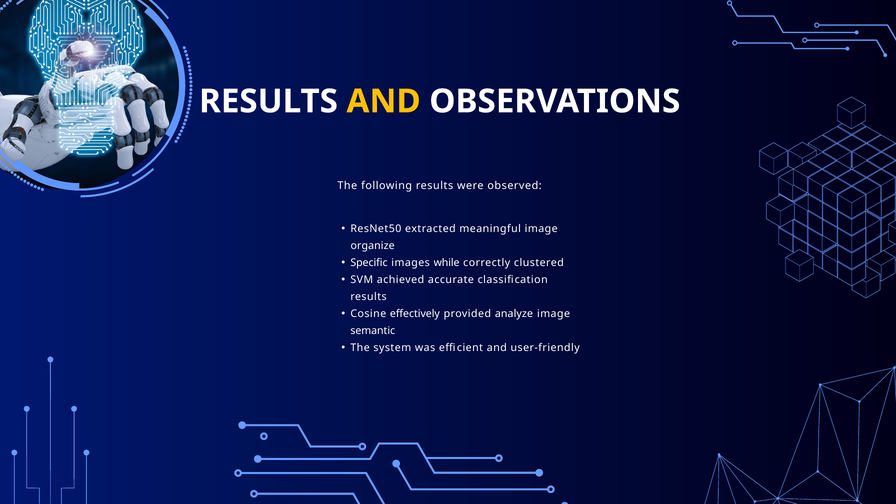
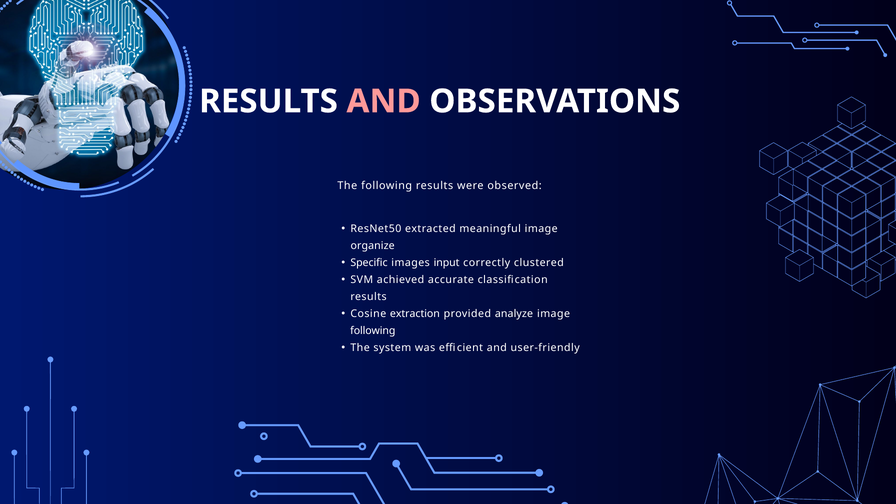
AND colour: yellow -> pink (384, 101)
while: while -> input (447, 263)
effectively: effectively -> extraction (415, 314)
semantic: semantic -> following (373, 331)
